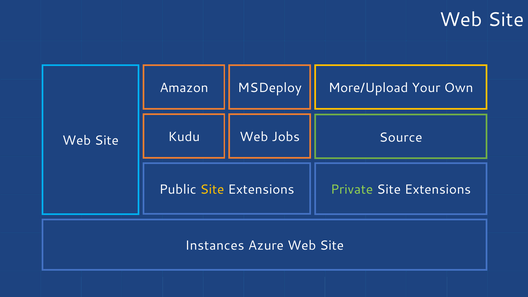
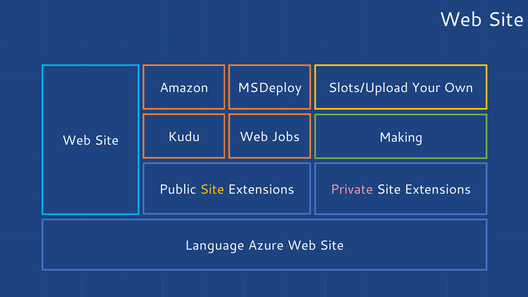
More/Upload: More/Upload -> Slots/Upload (368, 88)
Source: Source -> Making (401, 137)
Private colour: light green -> pink (352, 190)
Instances: Instances -> Language (215, 246)
